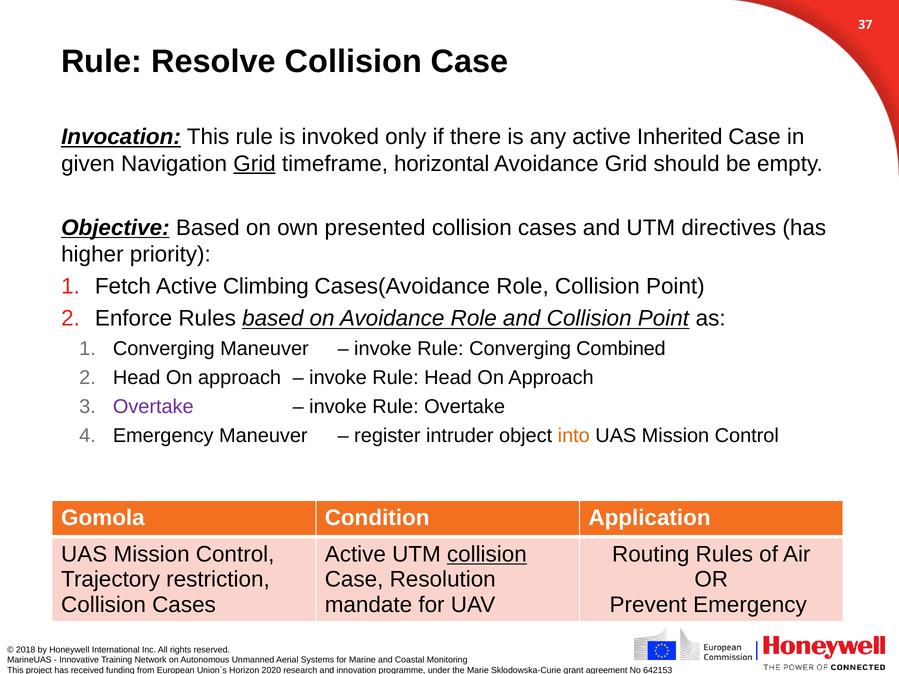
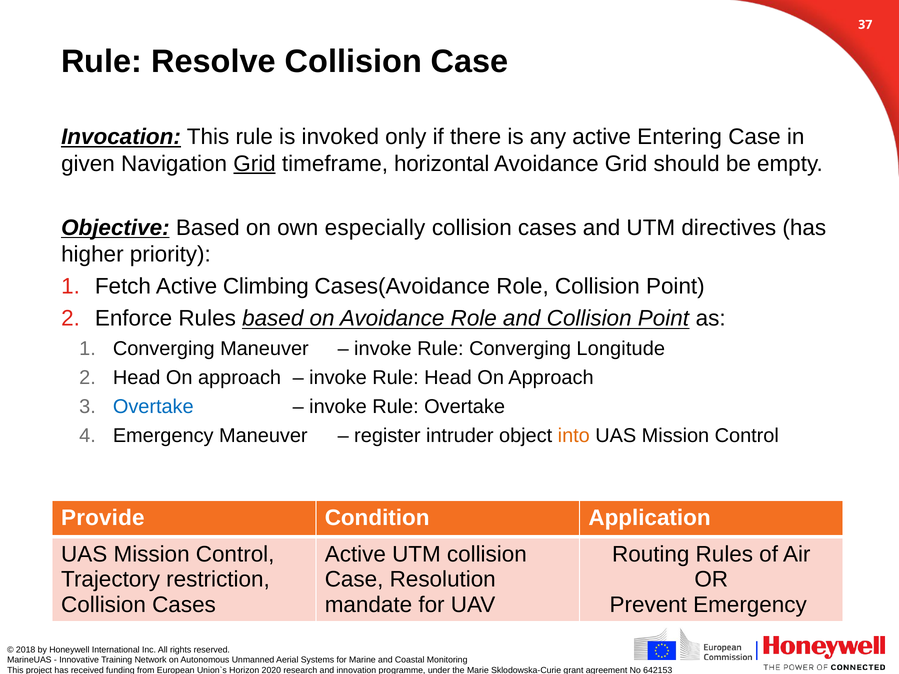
Inherited: Inherited -> Entering (680, 137)
presented: presented -> especially (375, 228)
Combined: Combined -> Longitude (621, 349)
Overtake colour: purple -> blue (153, 407)
Gomola: Gomola -> Provide (103, 518)
collision underline: present -> none (487, 554)
